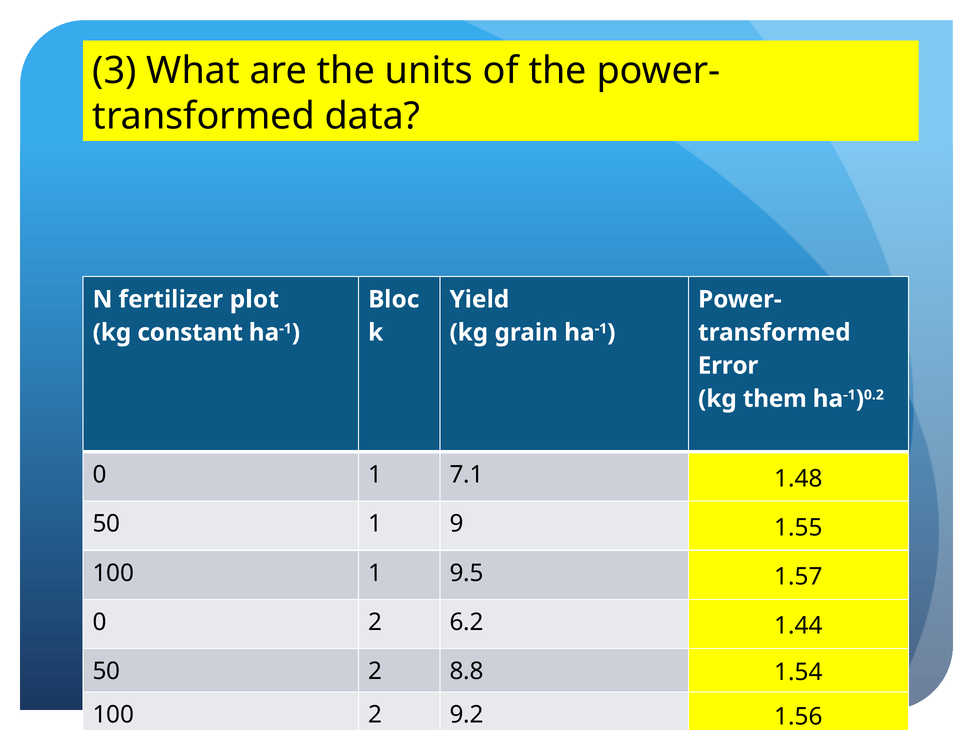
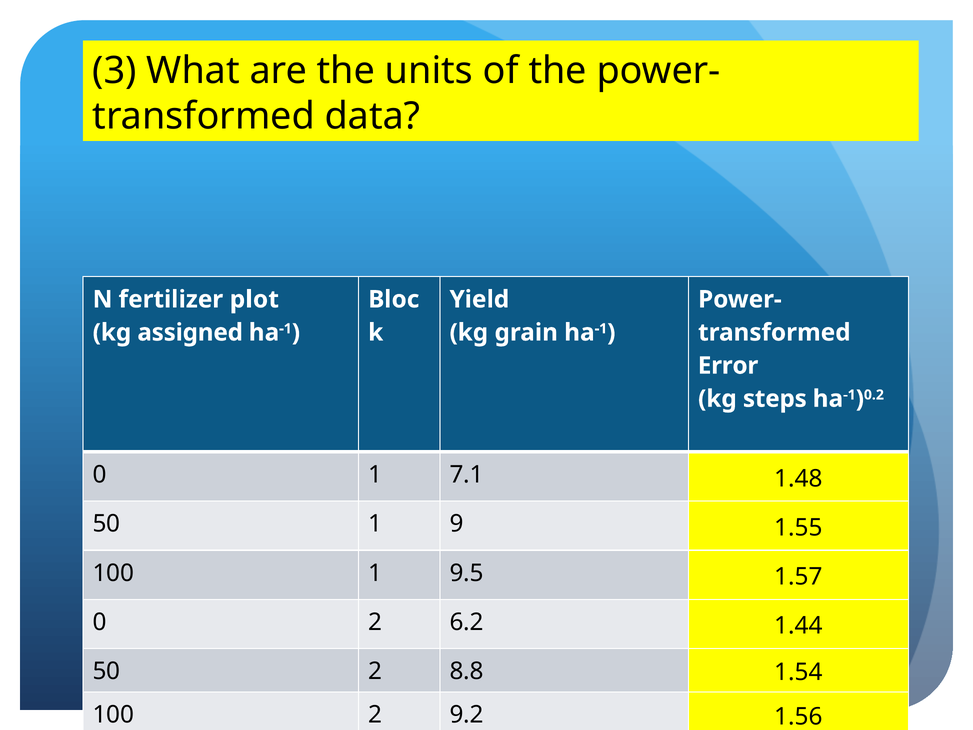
constant: constant -> assigned (190, 332)
them: them -> steps (775, 399)
